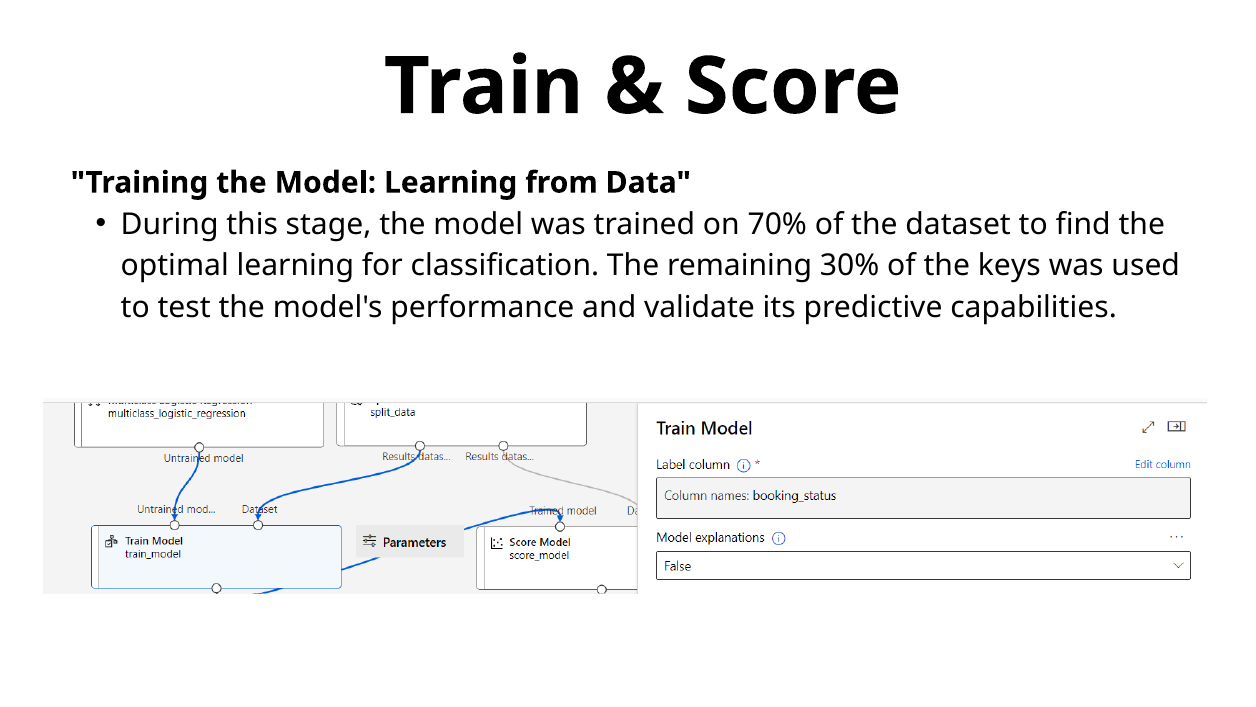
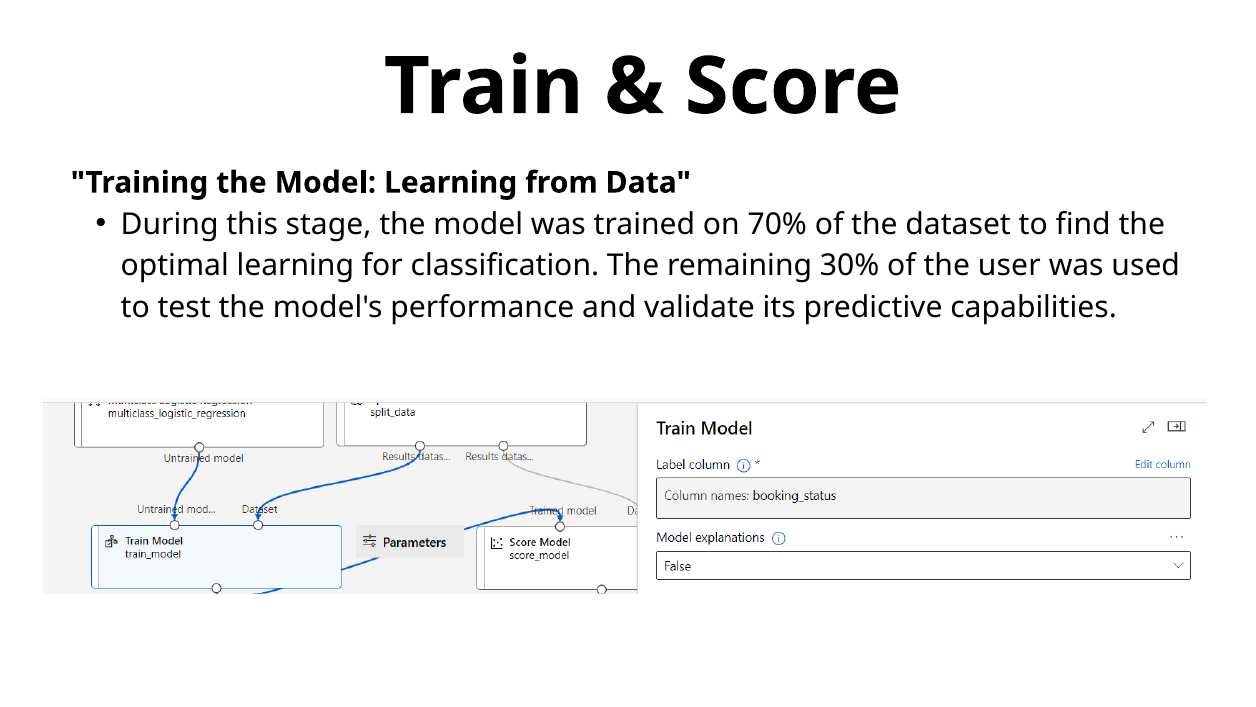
keys: keys -> user (1009, 266)
